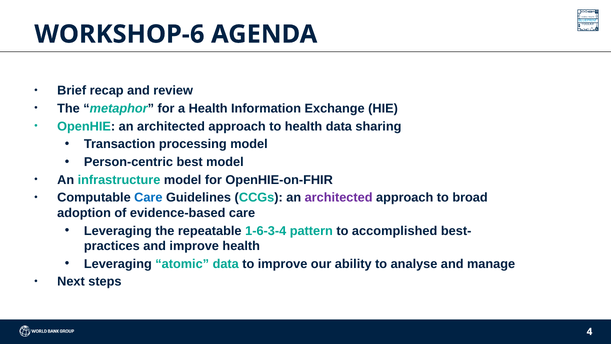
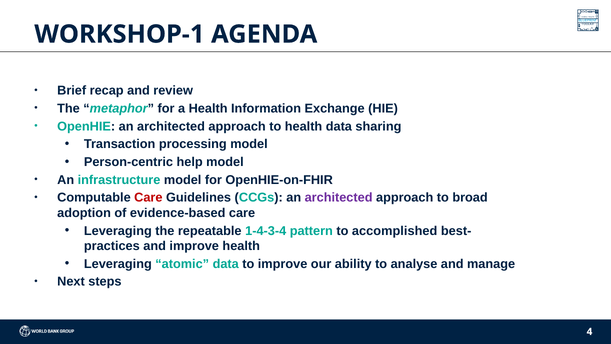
WORKSHOP-6: WORKSHOP-6 -> WORKSHOP-1 (119, 34)
best: best -> help (190, 162)
Care colour: blue -> red (148, 197)
1-6-3-4: 1-6-3-4 -> 1-4-3-4 (266, 231)
